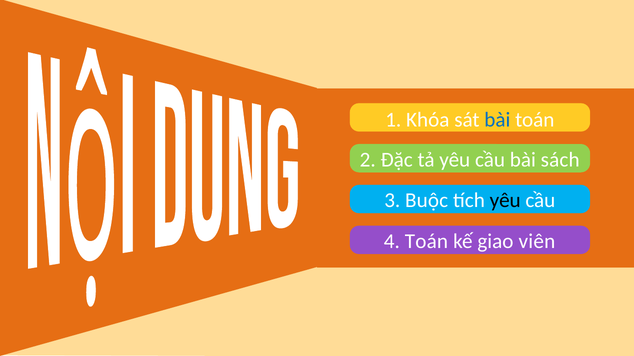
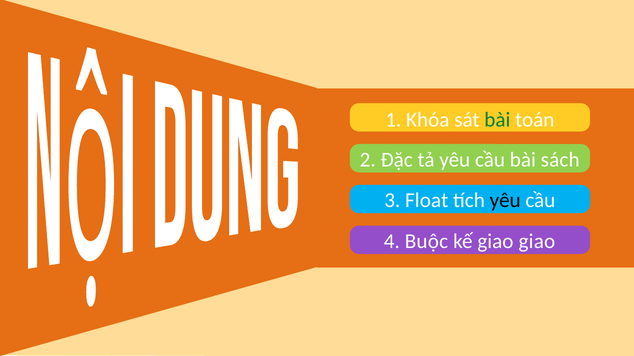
bài colour: blue -> green (497, 120)
Buộc: Buộc -> Float (427, 201)
4 Toán: Toán -> Buộc (426, 242)
giao viên: viên -> giao (537, 242)
